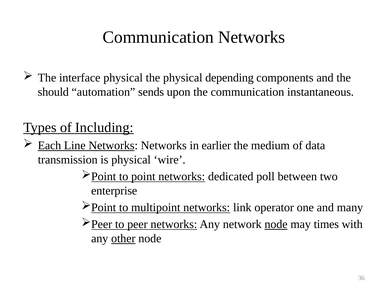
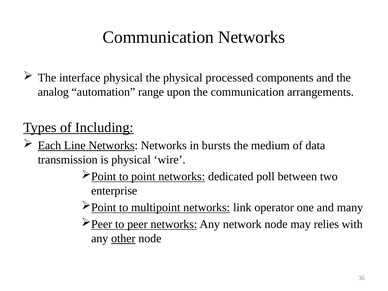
depending: depending -> processed (229, 78)
should: should -> analog (53, 92)
sends: sends -> range (151, 92)
instantaneous: instantaneous -> arrangements (320, 92)
earlier: earlier -> bursts (216, 145)
node underline: present -> none (276, 224)
times: times -> relies (326, 224)
